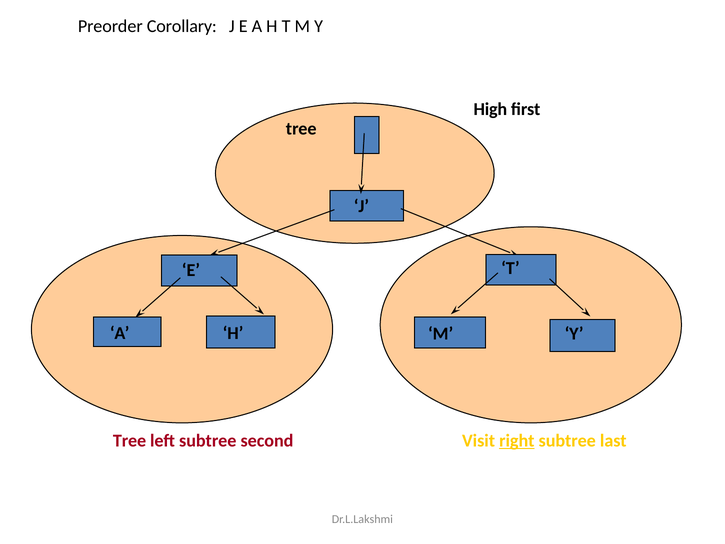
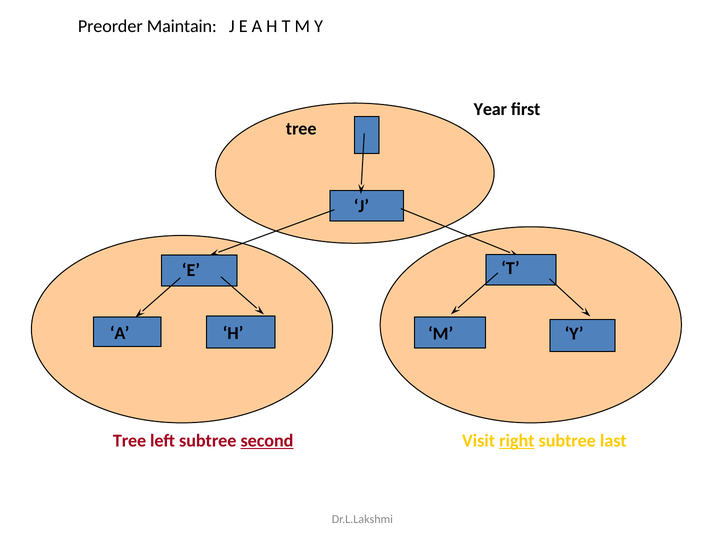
Corollary: Corollary -> Maintain (182, 27)
High: High -> Year (490, 109)
second underline: none -> present (267, 440)
